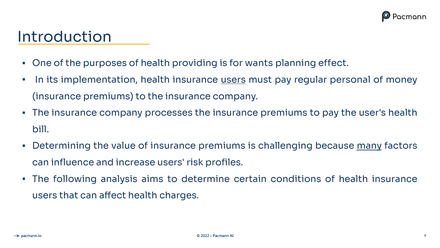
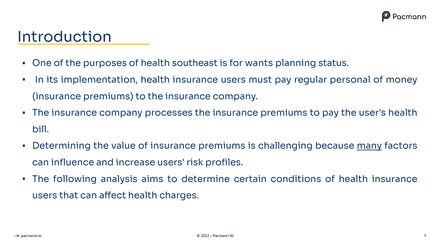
providing: providing -> southeast (195, 63)
effect: effect -> status (334, 63)
users underline: present -> none (233, 80)
